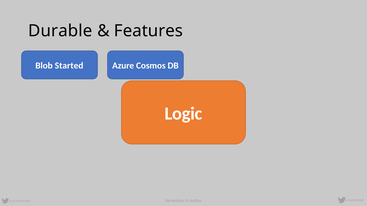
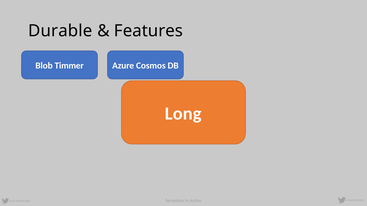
Started: Started -> Timmer (69, 66)
Logic: Logic -> Long (183, 114)
